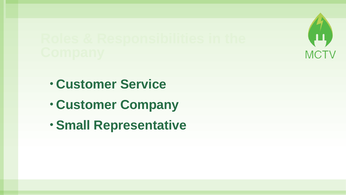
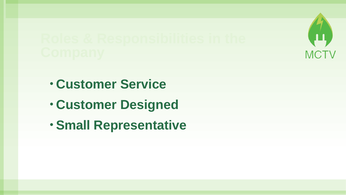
Customer Company: Company -> Designed (150, 105)
